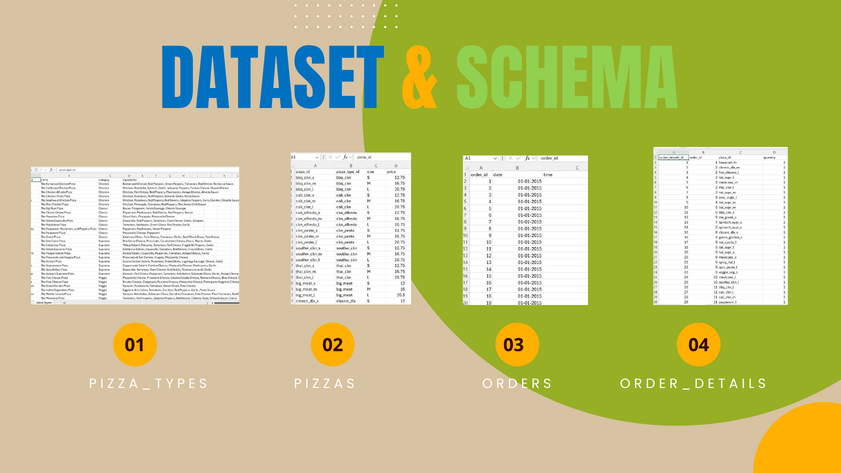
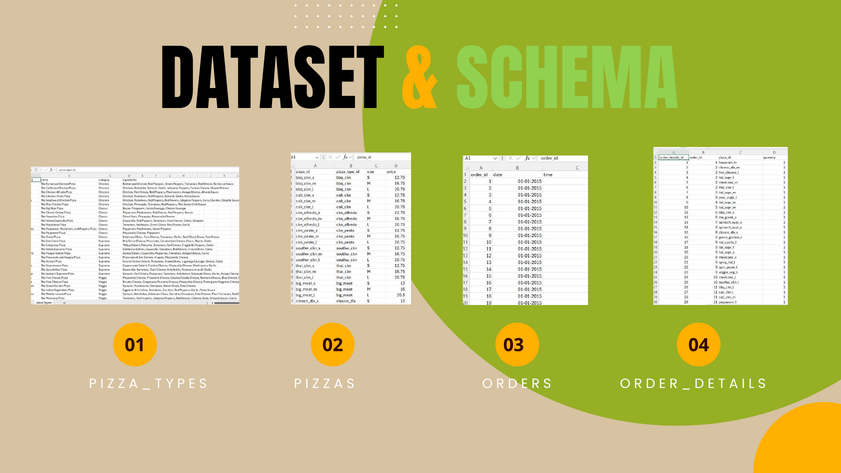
DATASET colour: blue -> black (272, 84)
